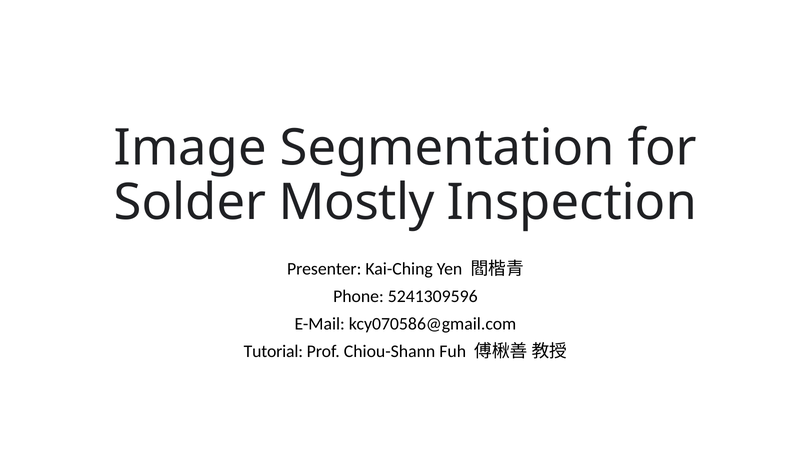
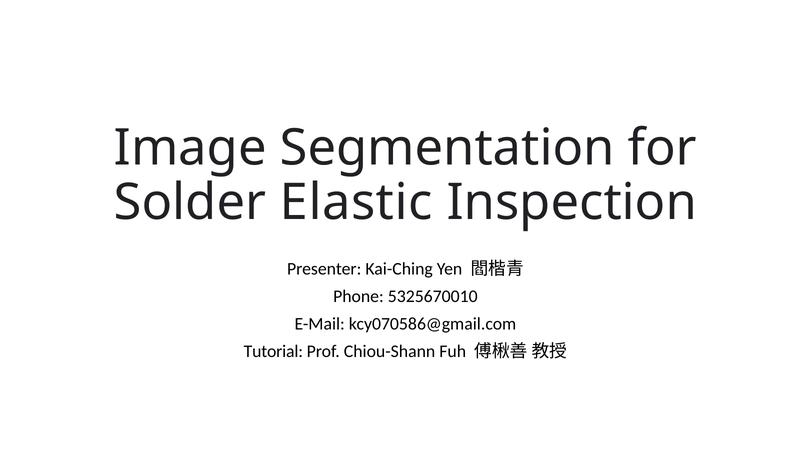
Mostly: Mostly -> Elastic (356, 203)
5241309596: 5241309596 -> 5325670010 (433, 296)
